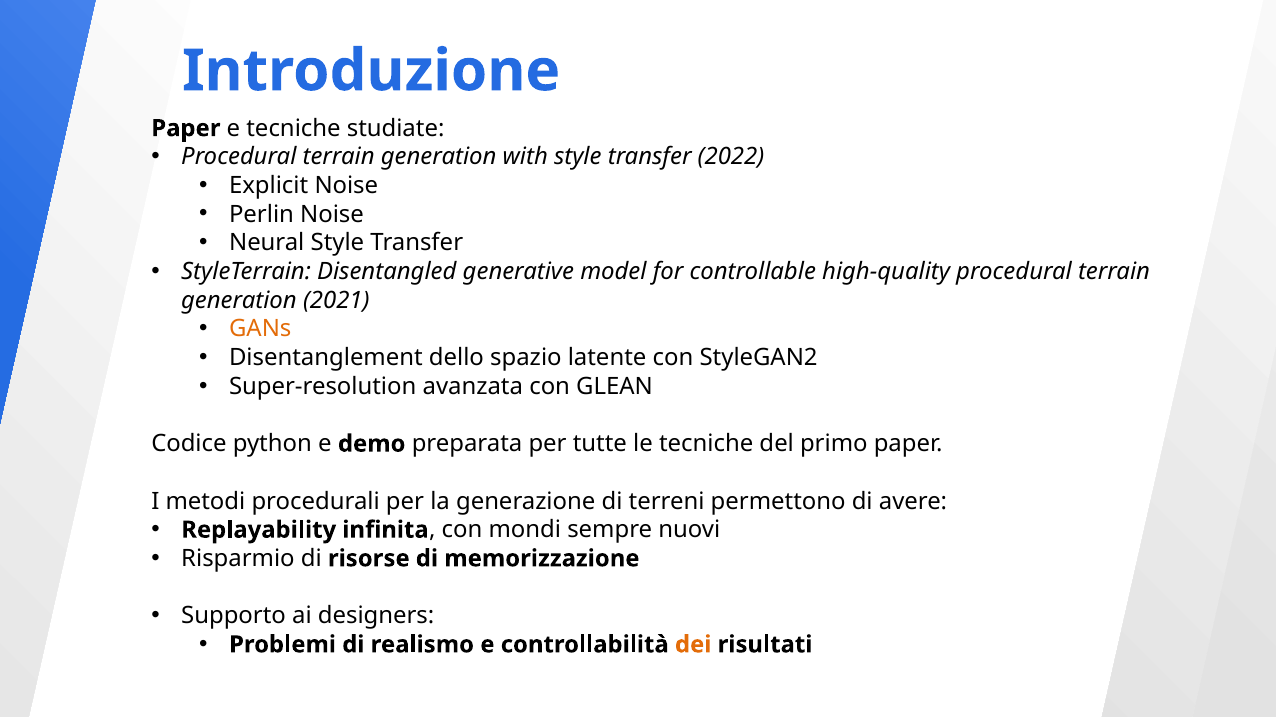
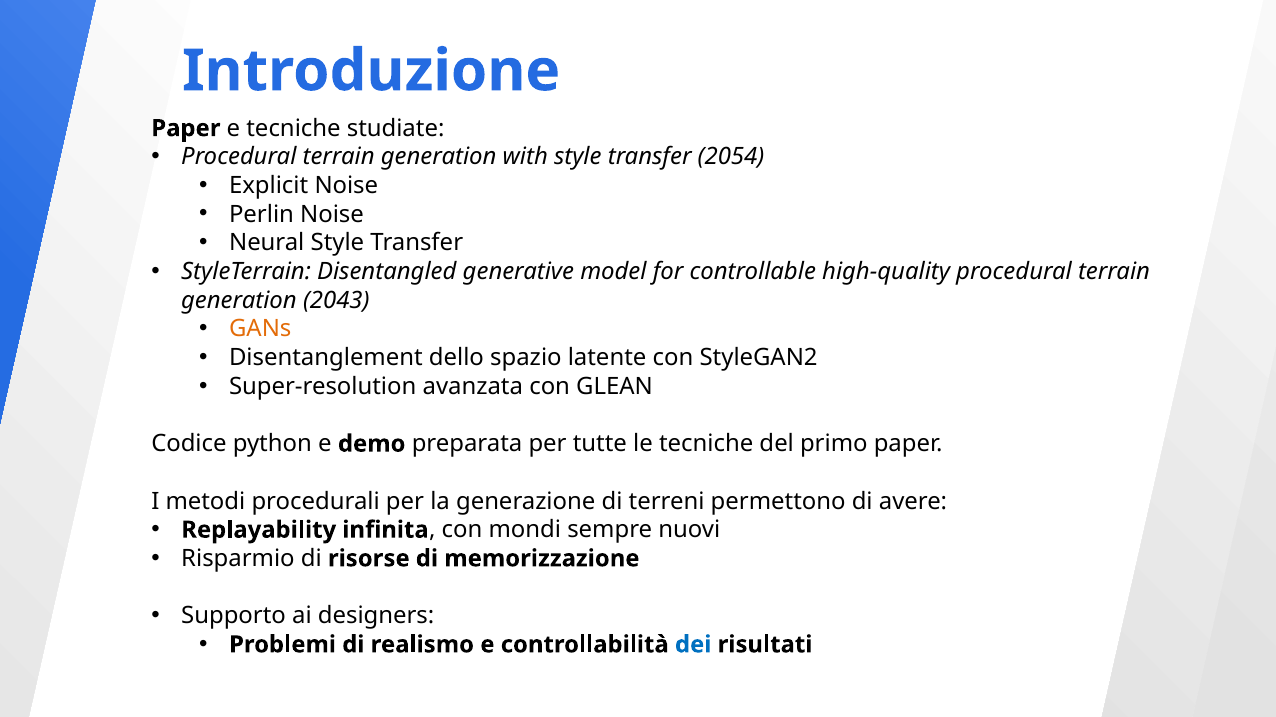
2022: 2022 -> 2054 (731, 157)
2021: 2021 -> 2043 (336, 301)
dei colour: orange -> blue (693, 645)
